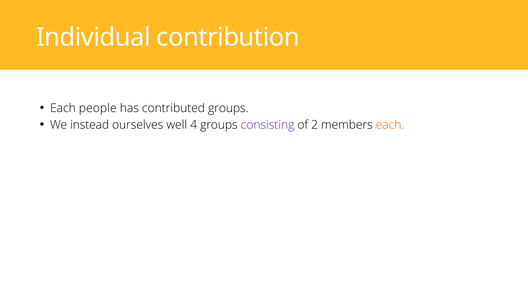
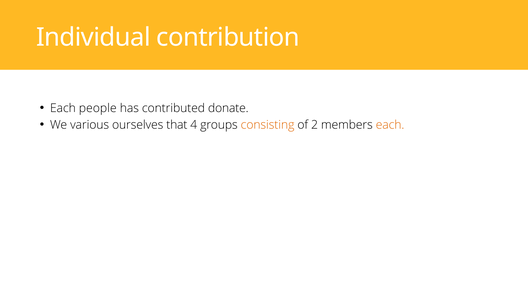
contributed groups: groups -> donate (228, 108)
instead: instead -> various (90, 125)
well: well -> that (177, 125)
consisting colour: purple -> orange (268, 125)
